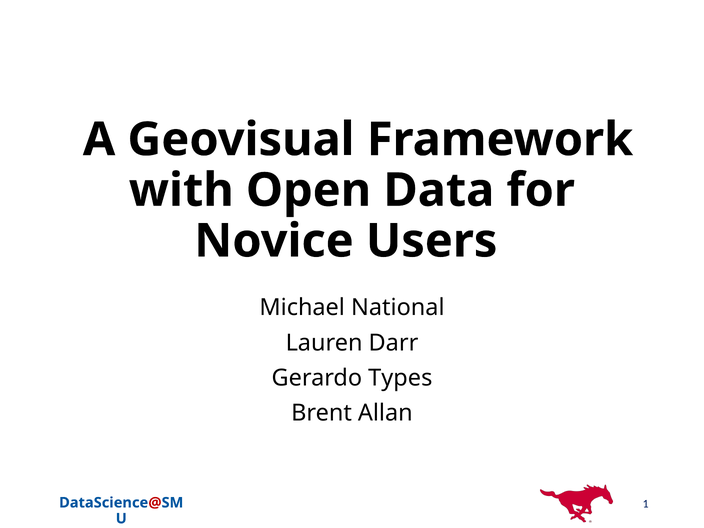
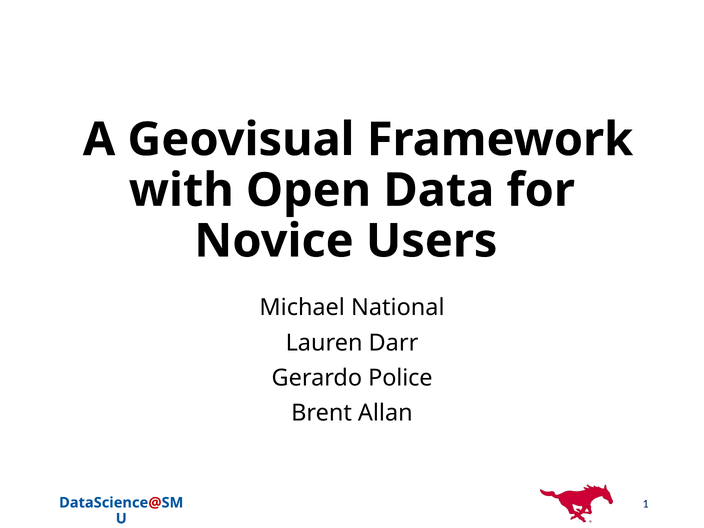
Types: Types -> Police (400, 378)
